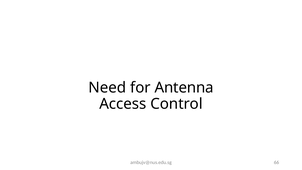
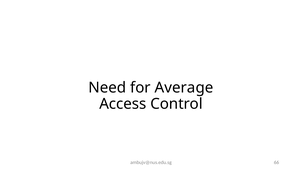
Antenna: Antenna -> Average (184, 88)
